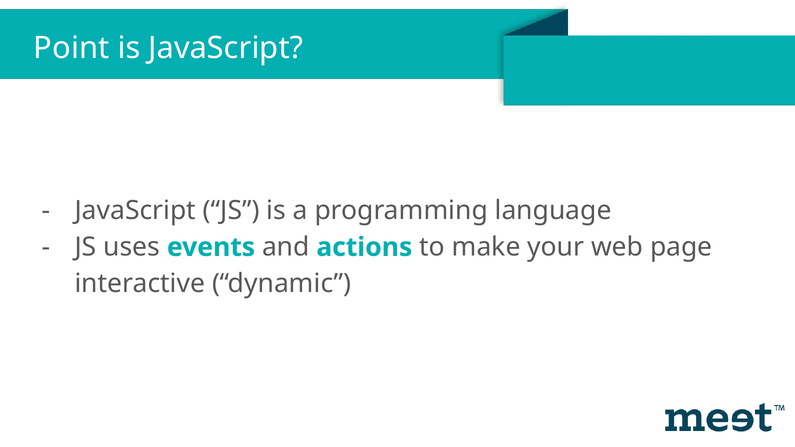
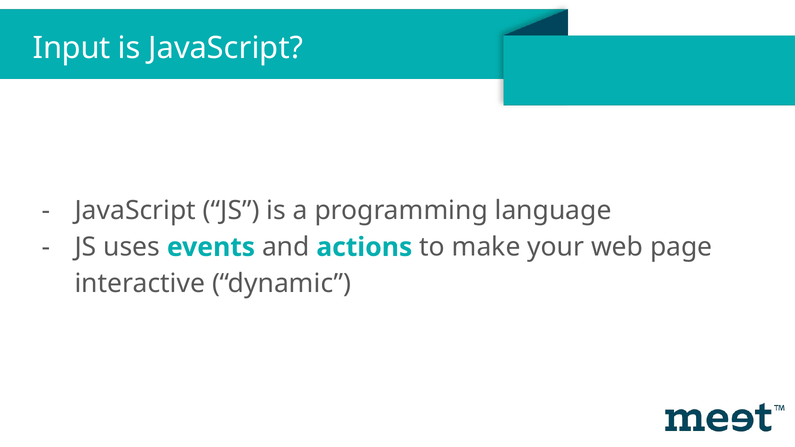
Point: Point -> Input (72, 48)
